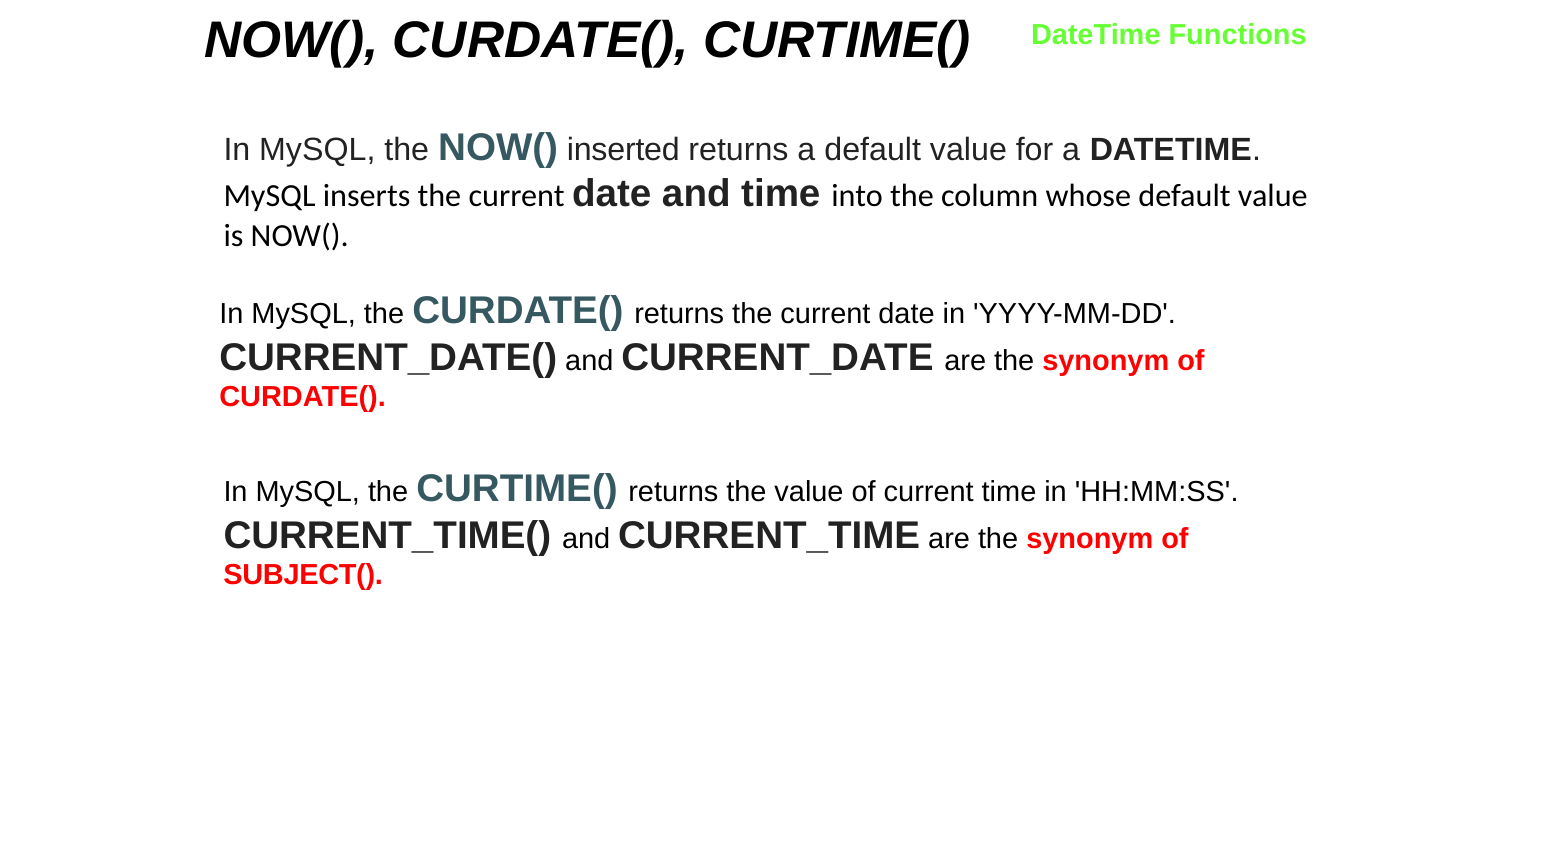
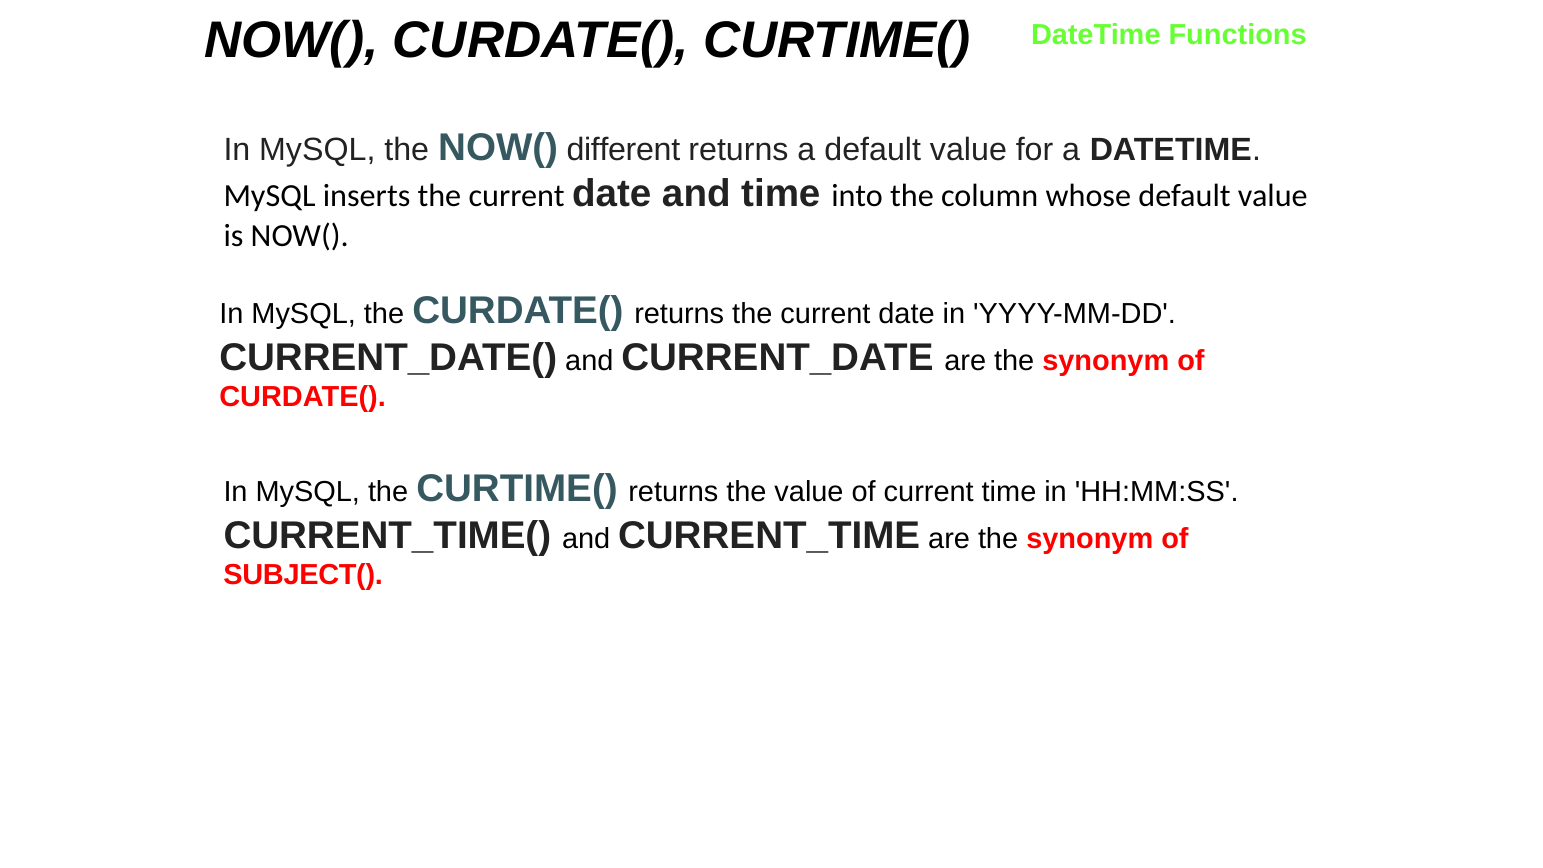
inserted: inserted -> different (623, 149)
